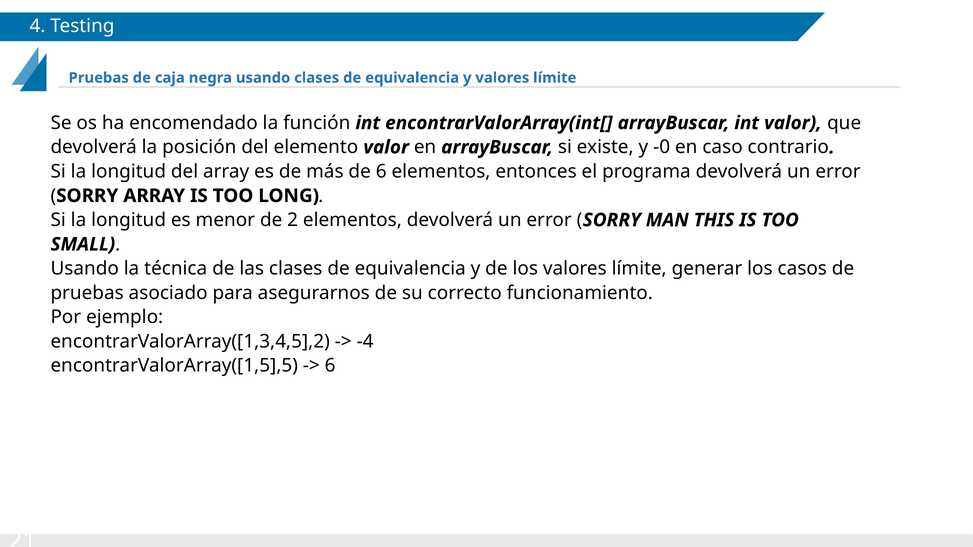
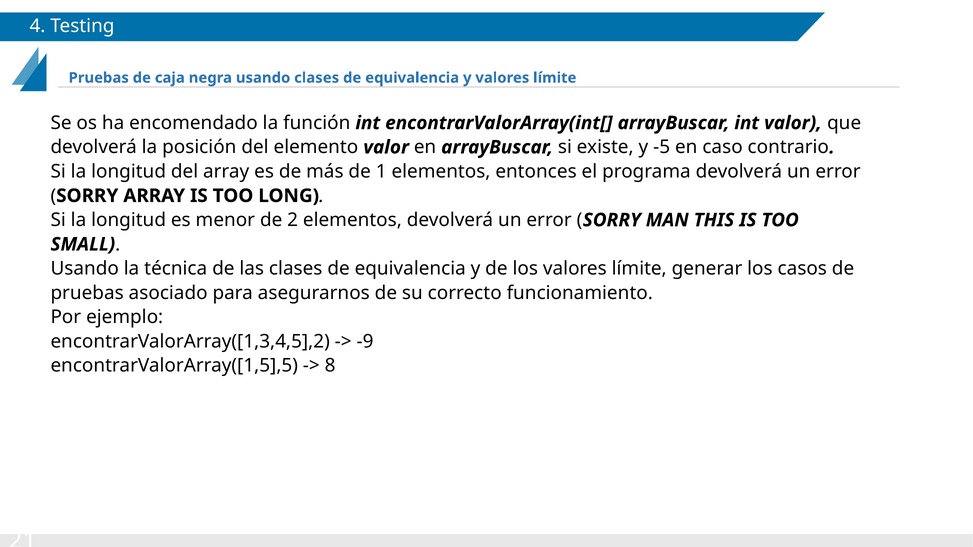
-0: -0 -> -5 (662, 147)
de 6: 6 -> 1 (381, 172)
-4: -4 -> -9 (365, 342)
6: 6 -> 8 (330, 366)
